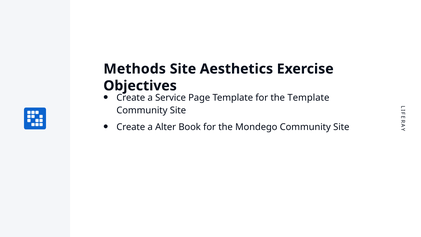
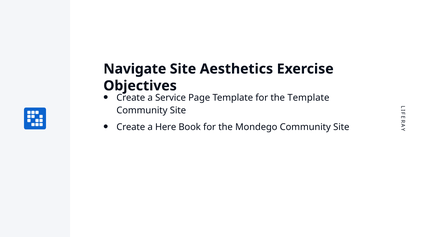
Methods: Methods -> Navigate (135, 69)
Alter: Alter -> Here (166, 127)
